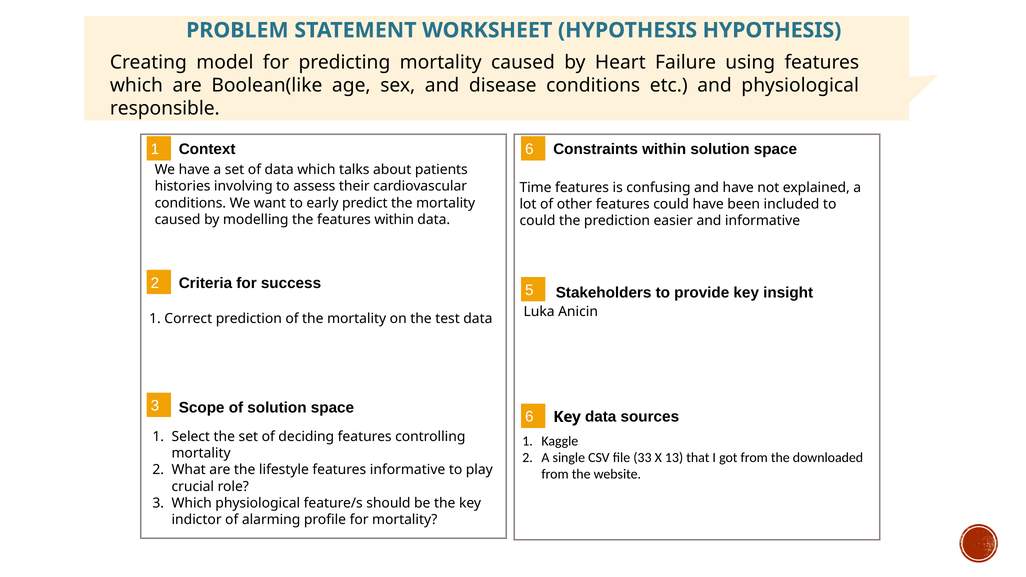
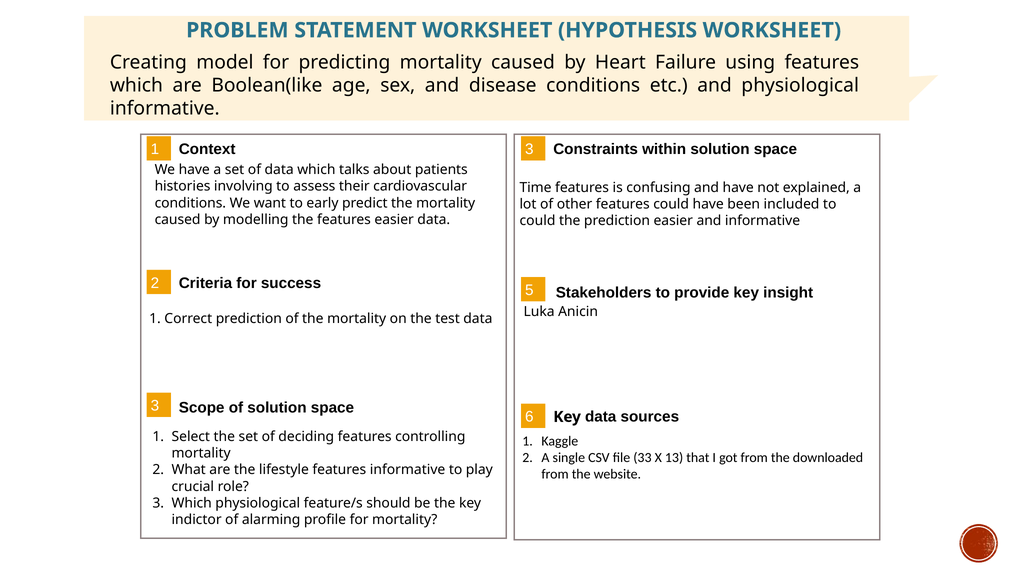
HYPOTHESIS HYPOTHESIS: HYPOTHESIS -> WORKSHEET (772, 30)
responsible: responsible -> informative (165, 108)
1 6: 6 -> 3 (529, 149)
features within: within -> easier (394, 220)
